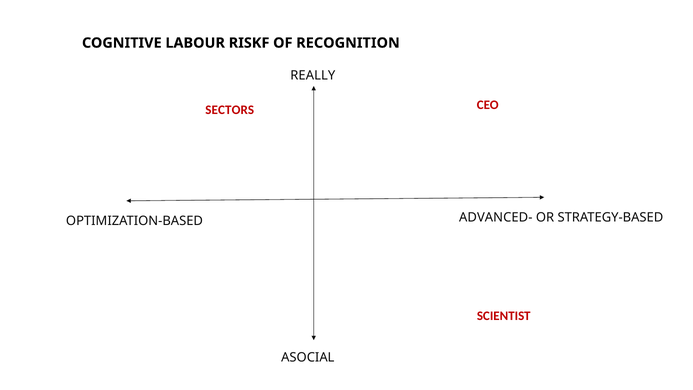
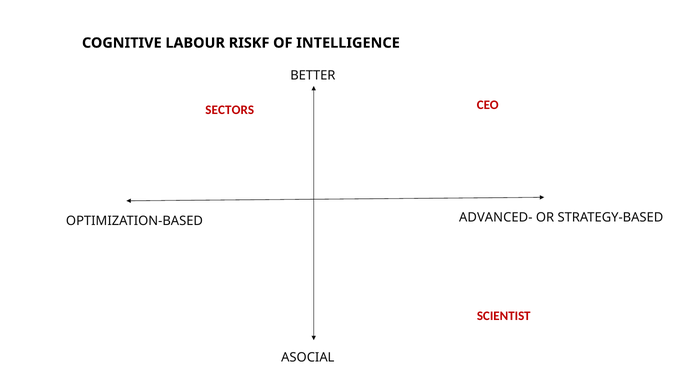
RECOGNITION: RECOGNITION -> INTELLIGENCE (348, 43)
REALLY: REALLY -> BETTER (313, 75)
